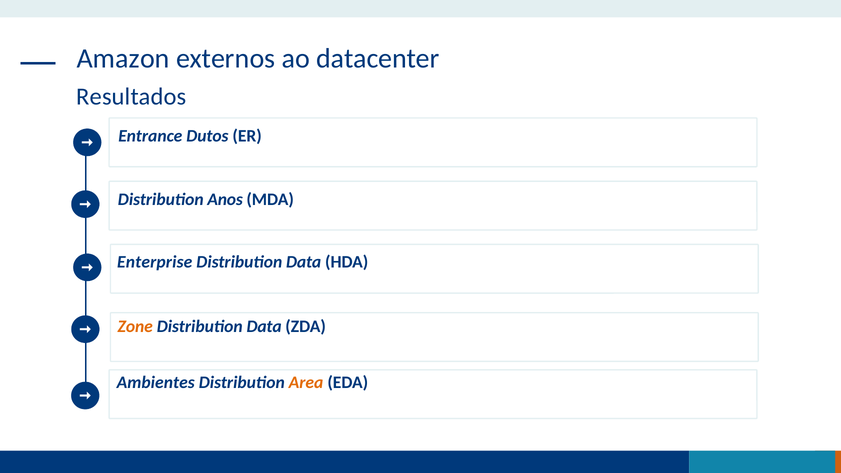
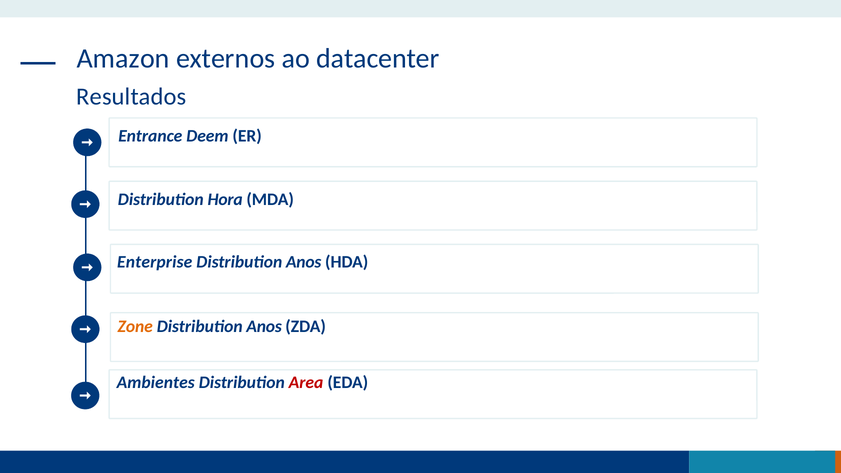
Dutos: Dutos -> Deem (207, 136)
Anos: Anos -> Hora (225, 200)
Data: Data -> Anos (304, 262)
Data: Data -> Anos (264, 327)
Area colour: orange -> red (306, 382)
